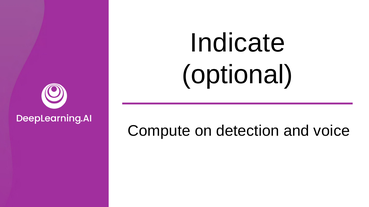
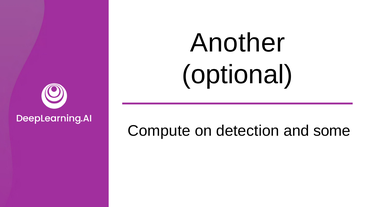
Indicate: Indicate -> Another (238, 43)
voice: voice -> some (332, 131)
